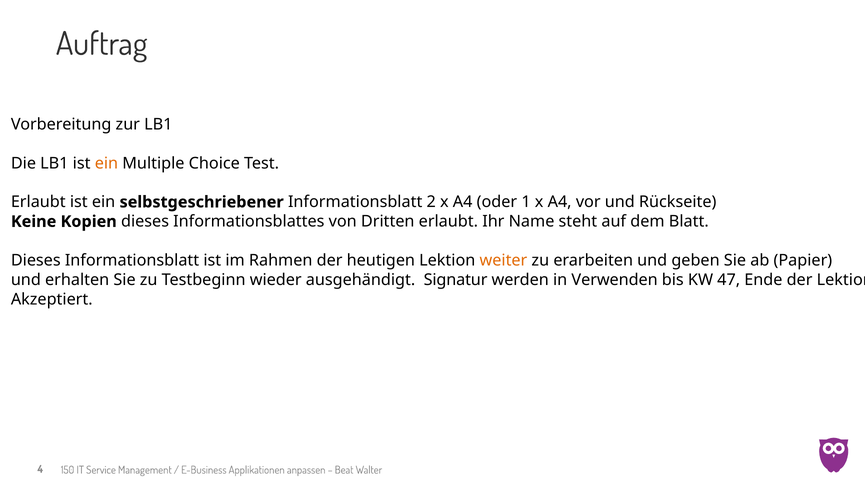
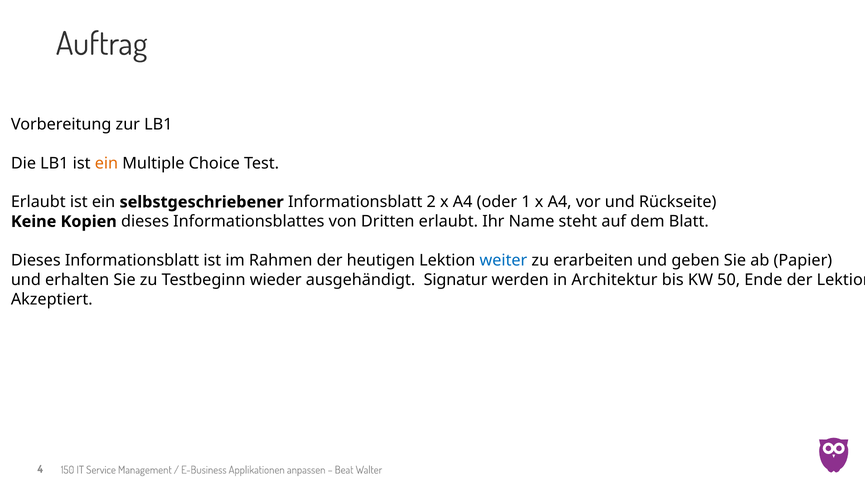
weiter colour: orange -> blue (503, 261)
Verwenden: Verwenden -> Architektur (615, 280)
47: 47 -> 50 (729, 280)
